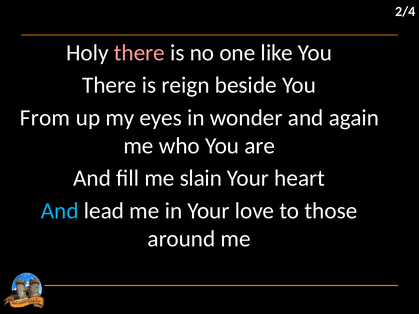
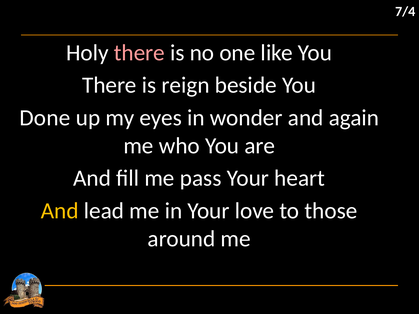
2/4: 2/4 -> 7/4 (405, 11)
From: From -> Done (45, 118)
slain: slain -> pass (201, 178)
And colour: light blue -> yellow (60, 211)
